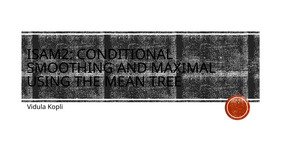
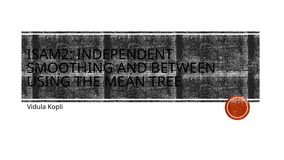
CONDITIONAL: CONDITIONAL -> INDEPENDENT (125, 54)
MAXIMAL: MAXIMAL -> BETWEEN (183, 68)
